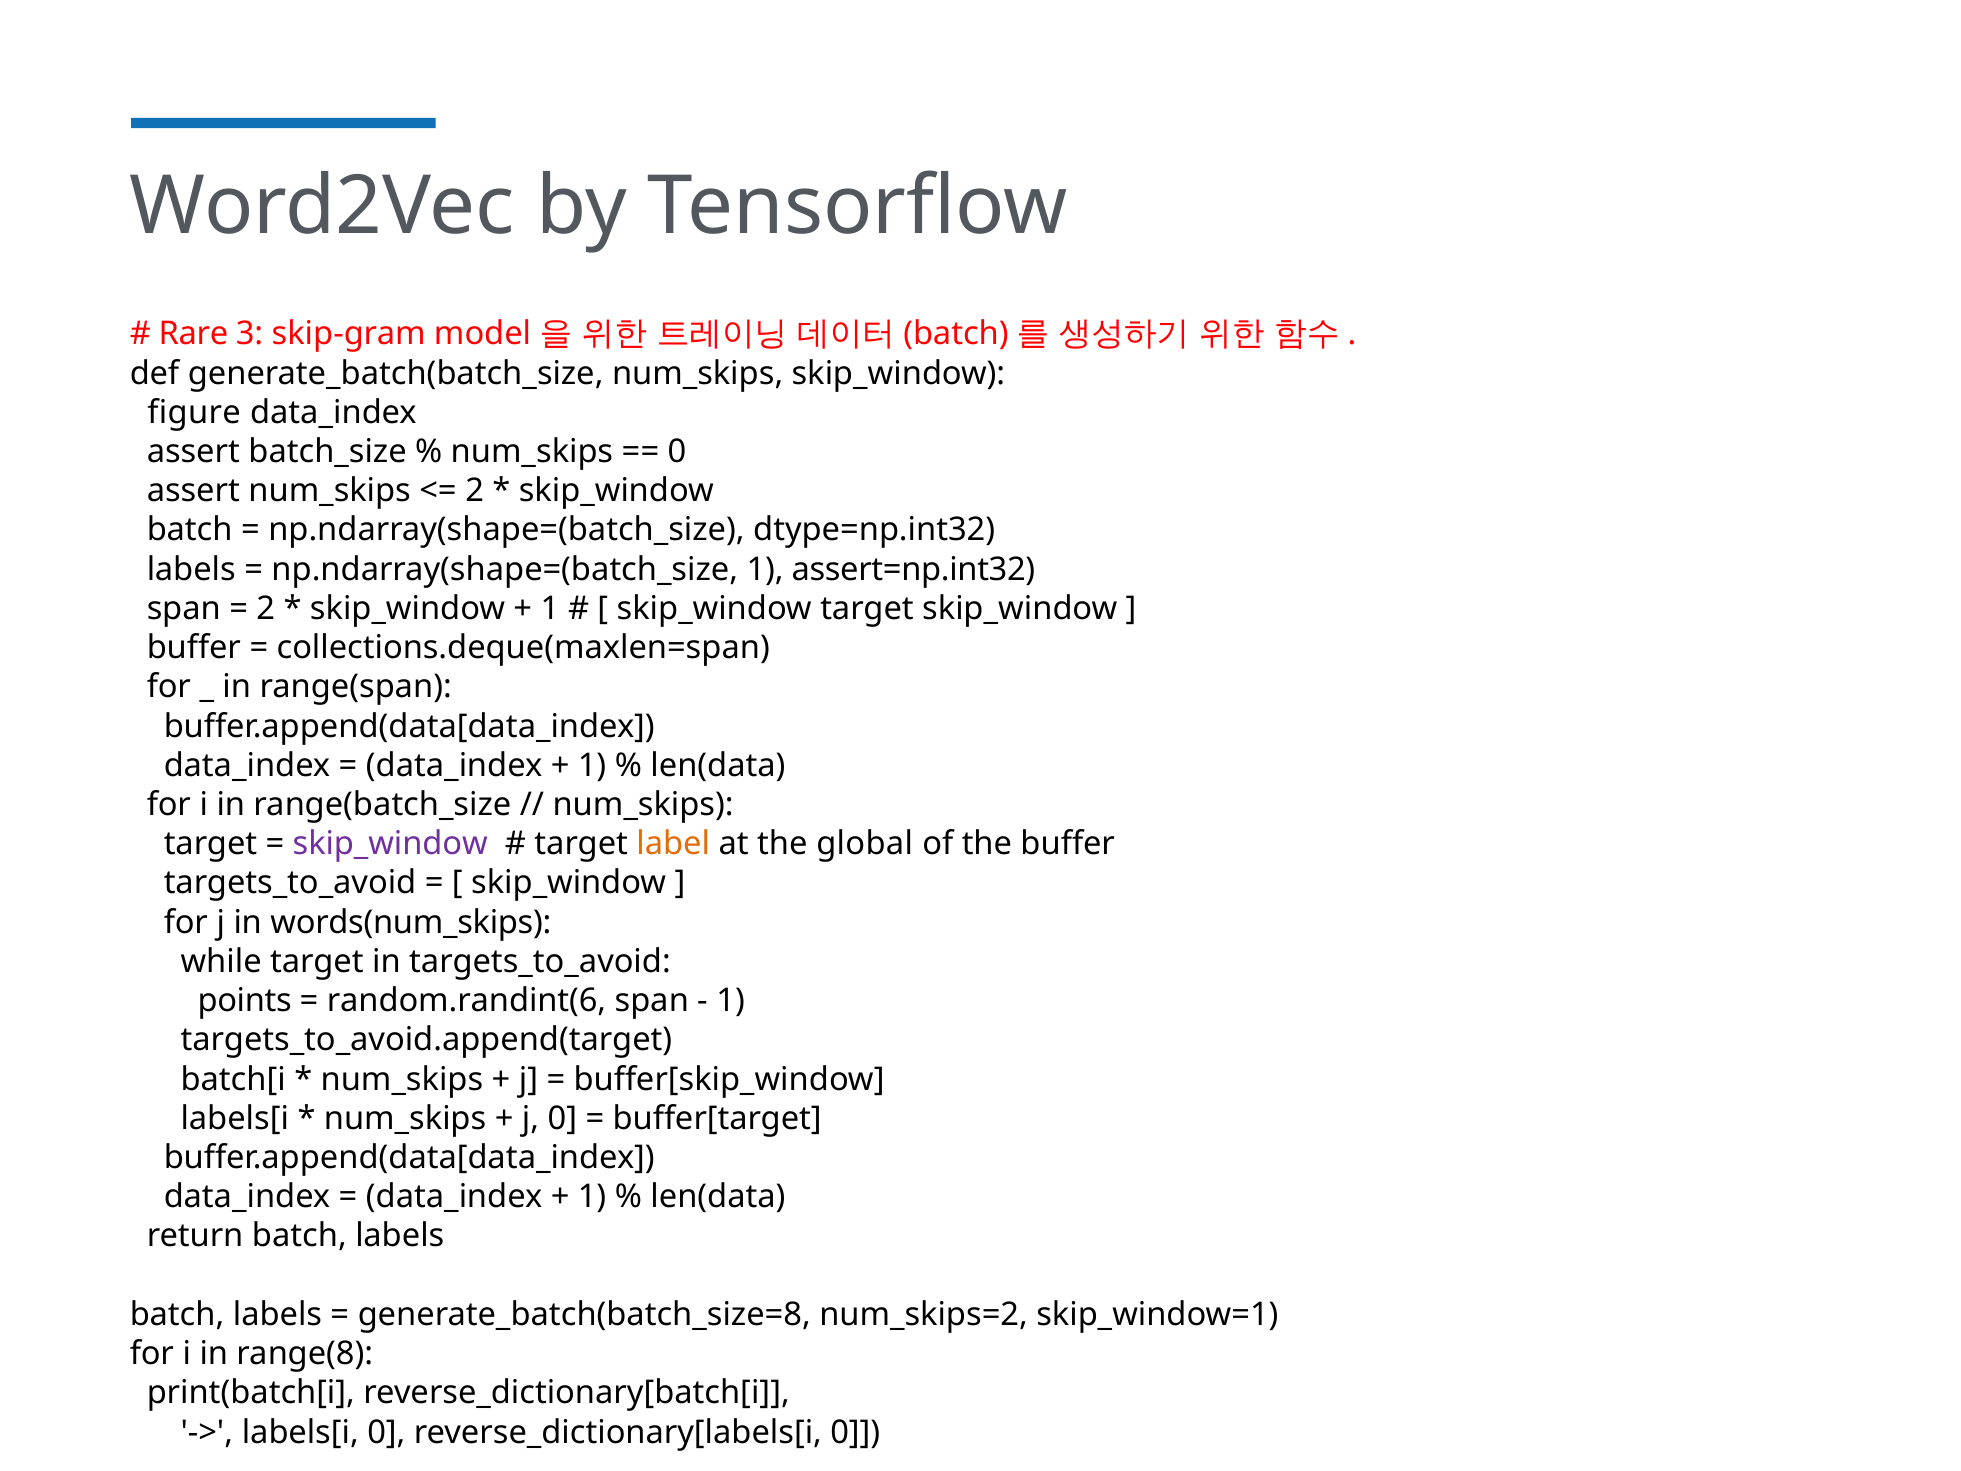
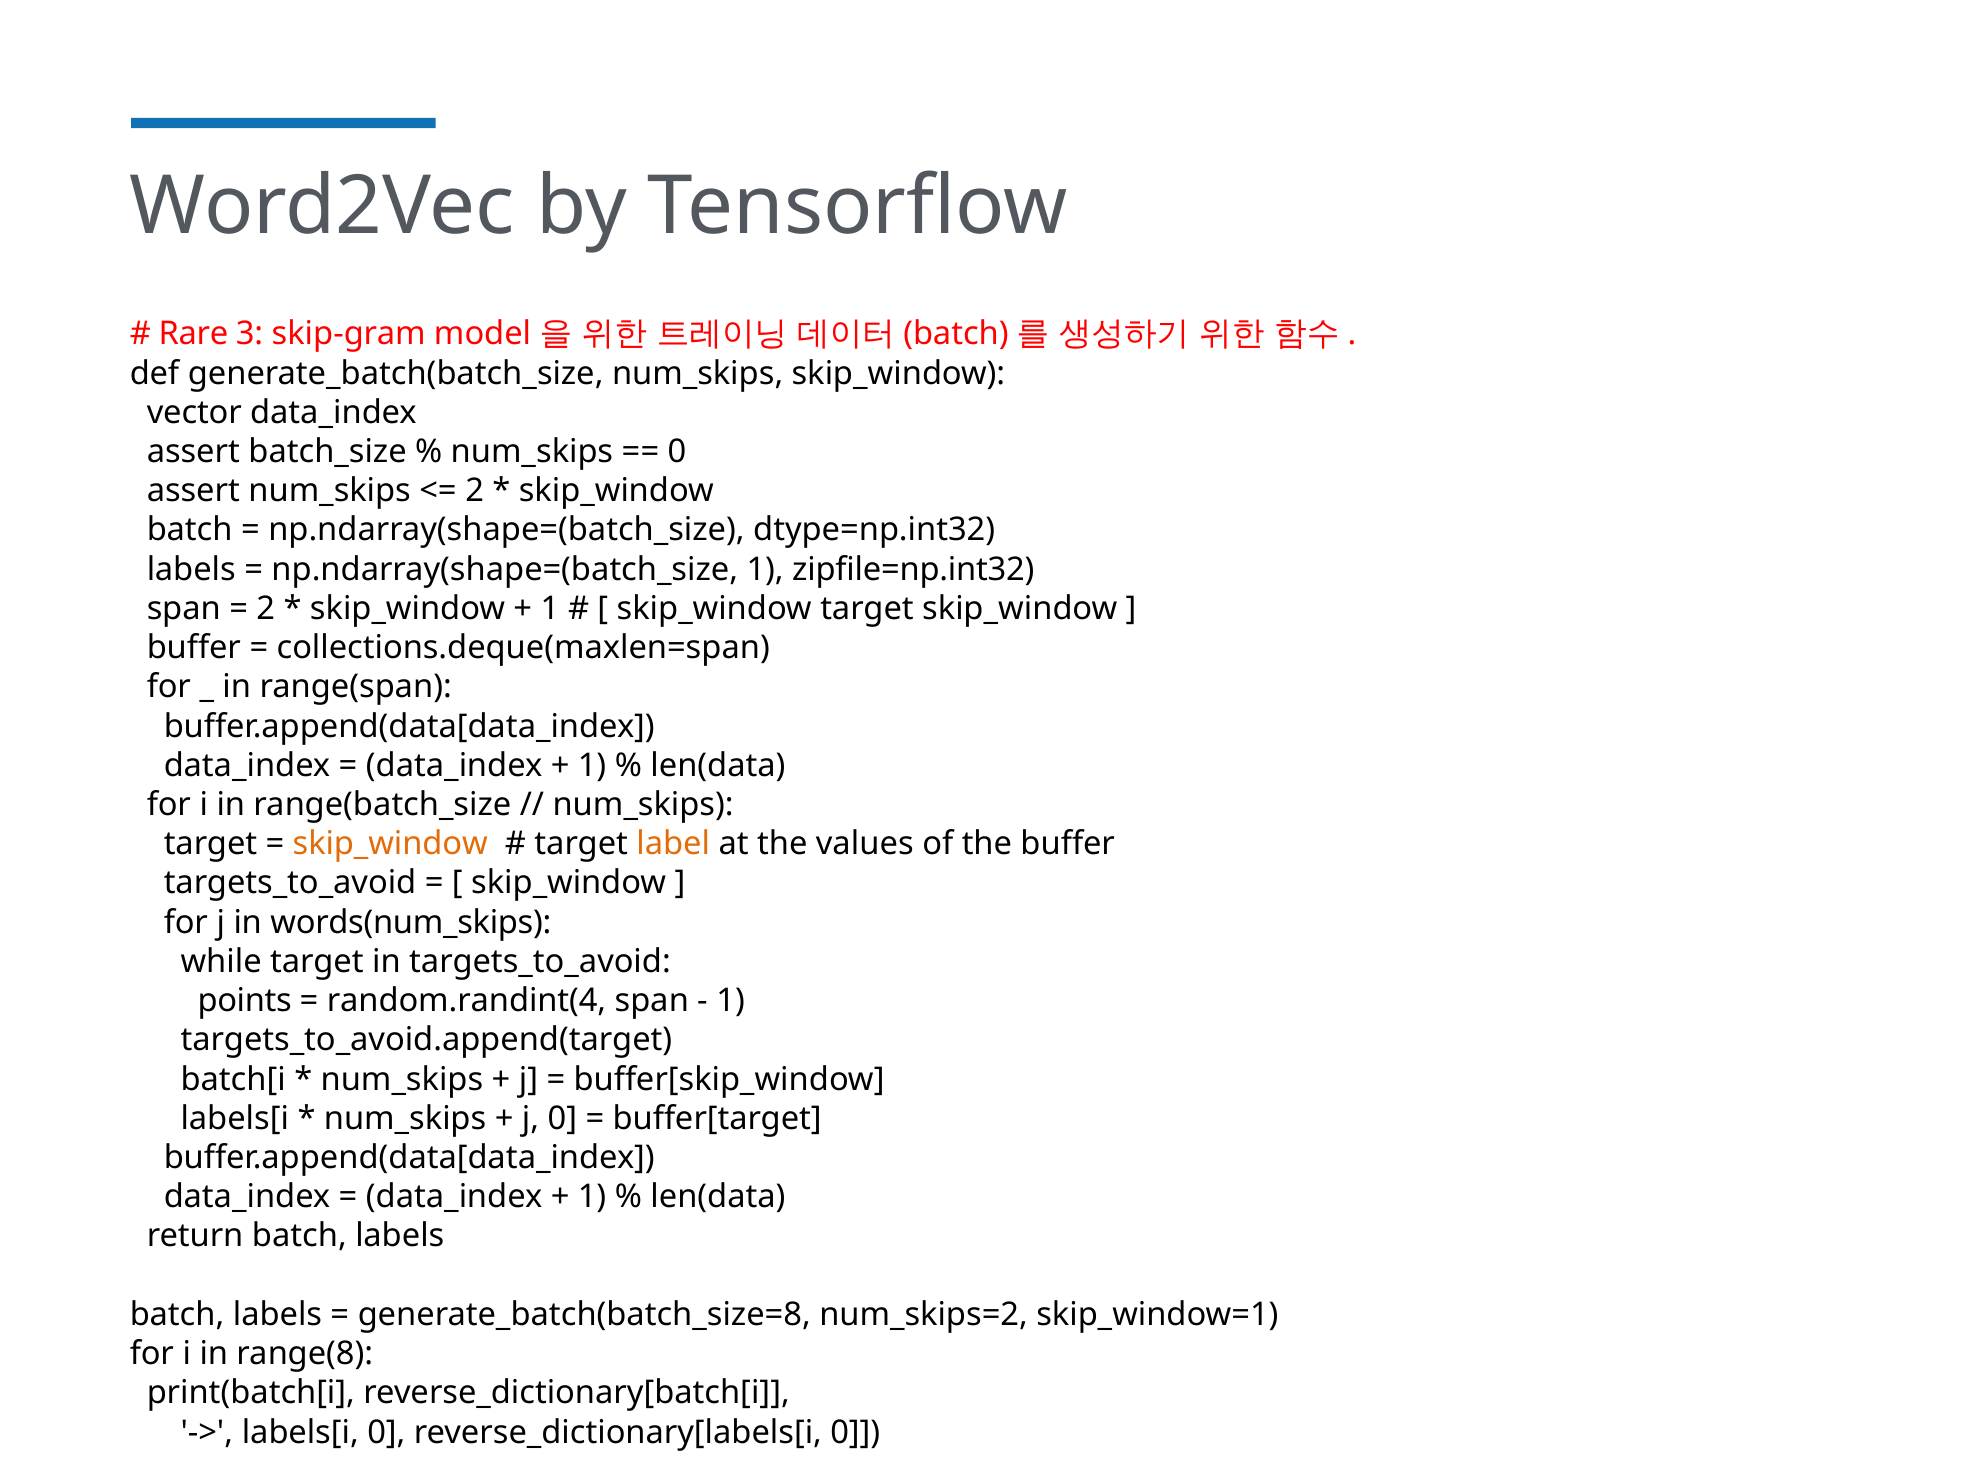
figure: figure -> vector (194, 412)
assert=np.int32: assert=np.int32 -> zipfile=np.int32 (913, 569)
skip_window colour: purple -> orange (390, 844)
global: global -> values (865, 844)
random.randint(6: random.randint(6 -> random.randint(4 (466, 1001)
